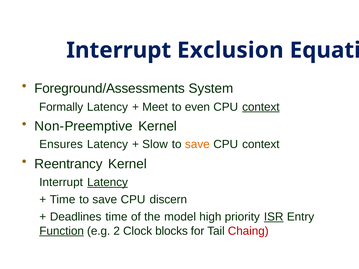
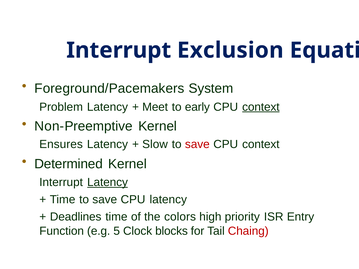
Foreground/Assessments: Foreground/Assessments -> Foreground/Pacemakers (109, 88)
Formally: Formally -> Problem (61, 107)
even: even -> early (197, 107)
save colour: orange -> red (197, 144)
Reentrancy: Reentrancy -> Determined (69, 164)
CPU discern: discern -> latency (168, 200)
model: model -> colors (180, 217)
ISR underline: present -> none (274, 217)
Function underline: present -> none (62, 231)
2: 2 -> 5 (117, 231)
